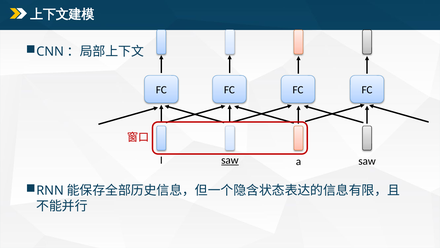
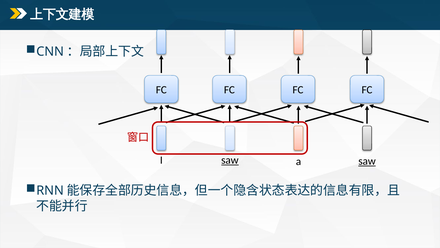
saw underline: none -> present (367, 161)
